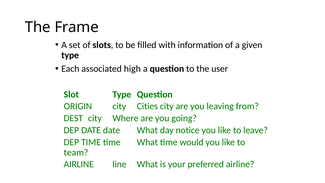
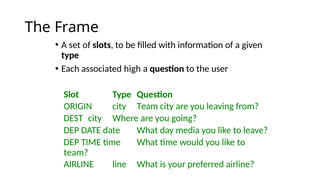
city Cities: Cities -> Team (147, 106)
notice: notice -> media (188, 130)
